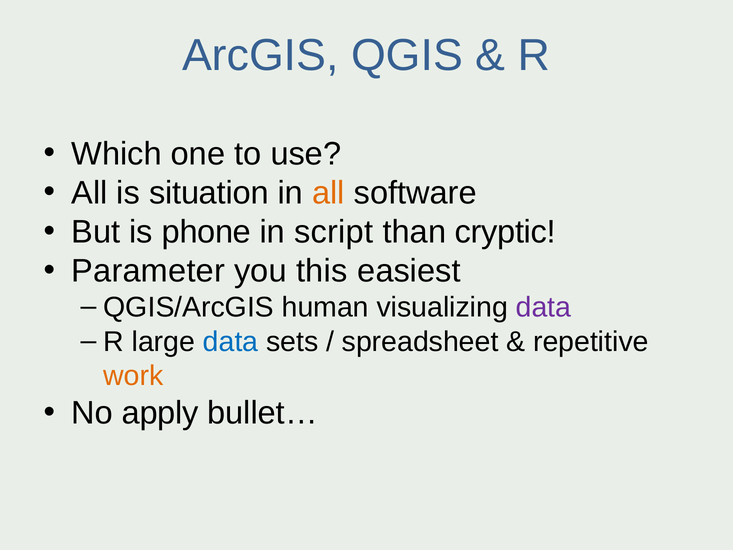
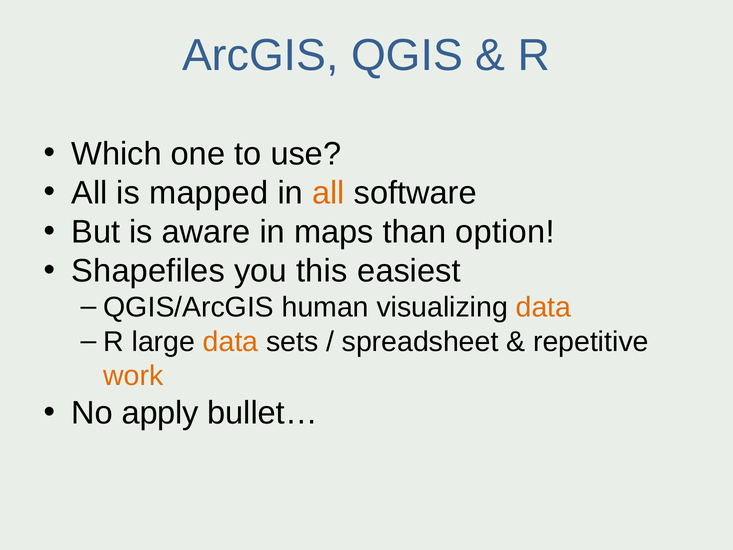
situation: situation -> mapped (209, 193)
phone: phone -> aware (206, 232)
script: script -> maps (334, 232)
cryptic: cryptic -> option (505, 232)
Parameter: Parameter -> Shapefiles (148, 271)
data colour: purple -> orange (543, 307)
data colour: blue -> orange (231, 342)
